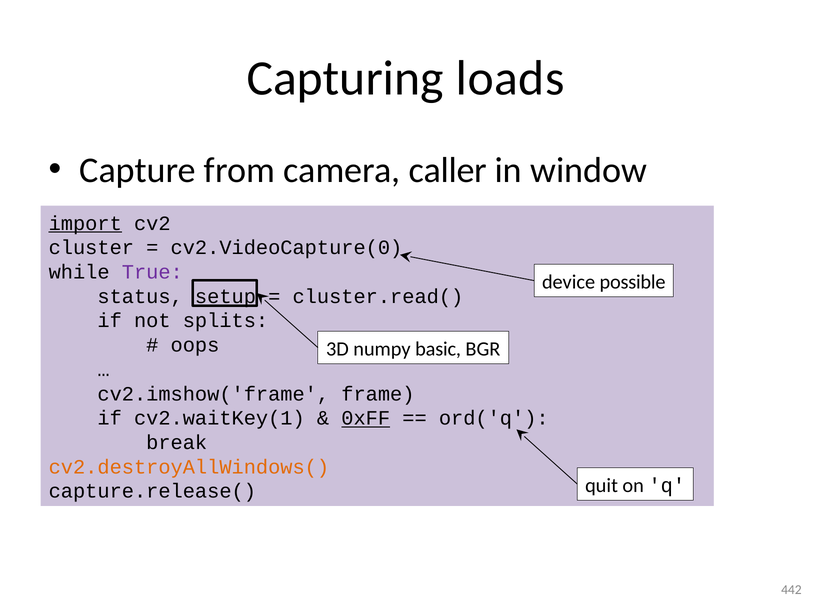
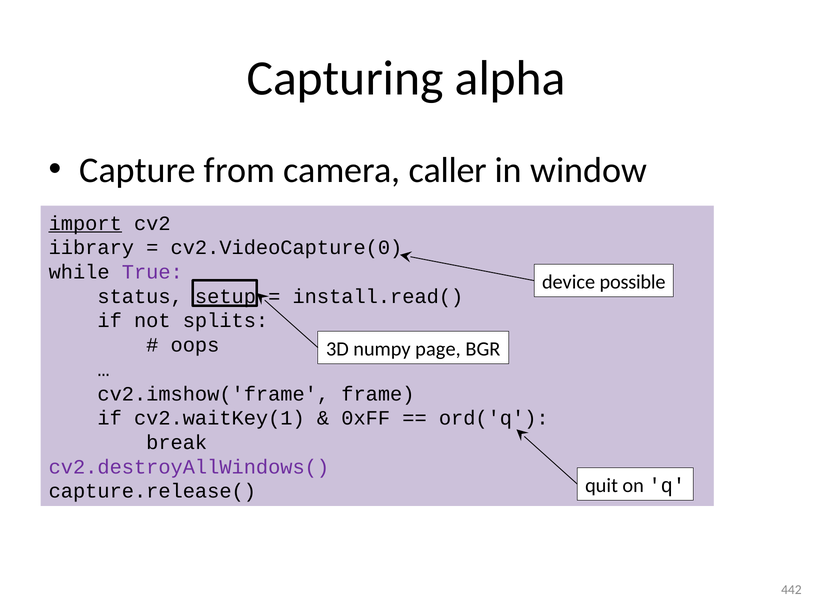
loads: loads -> alpha (510, 79)
cluster: cluster -> iibrary (91, 248)
cluster.read(: cluster.read( -> install.read( (378, 297)
basic: basic -> page (438, 350)
0xFF underline: present -> none (366, 419)
cv2.destroyAllWindows( colour: orange -> purple (189, 467)
